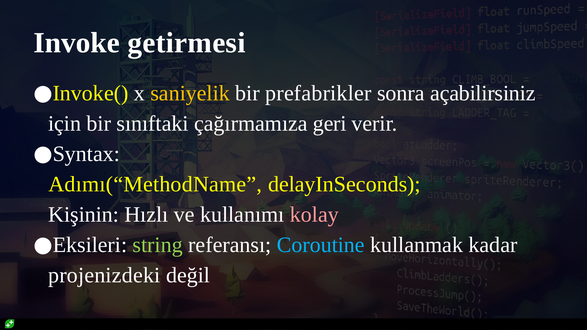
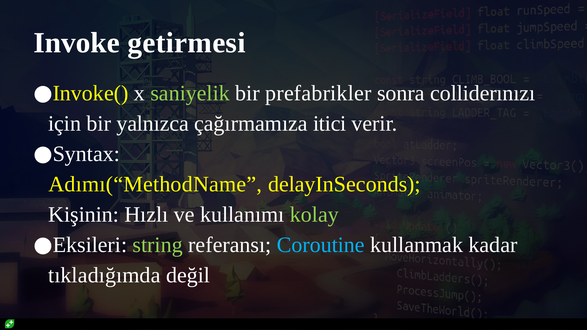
saniyelik colour: yellow -> light green (190, 93)
açabilirsiniz: açabilirsiniz -> colliderınızı (483, 93)
sınıftaki: sınıftaki -> yalnızca (153, 124)
geri: geri -> itici (330, 124)
kolay colour: pink -> light green (314, 215)
projenizdeki: projenizdeki -> tıkladığımda (104, 275)
